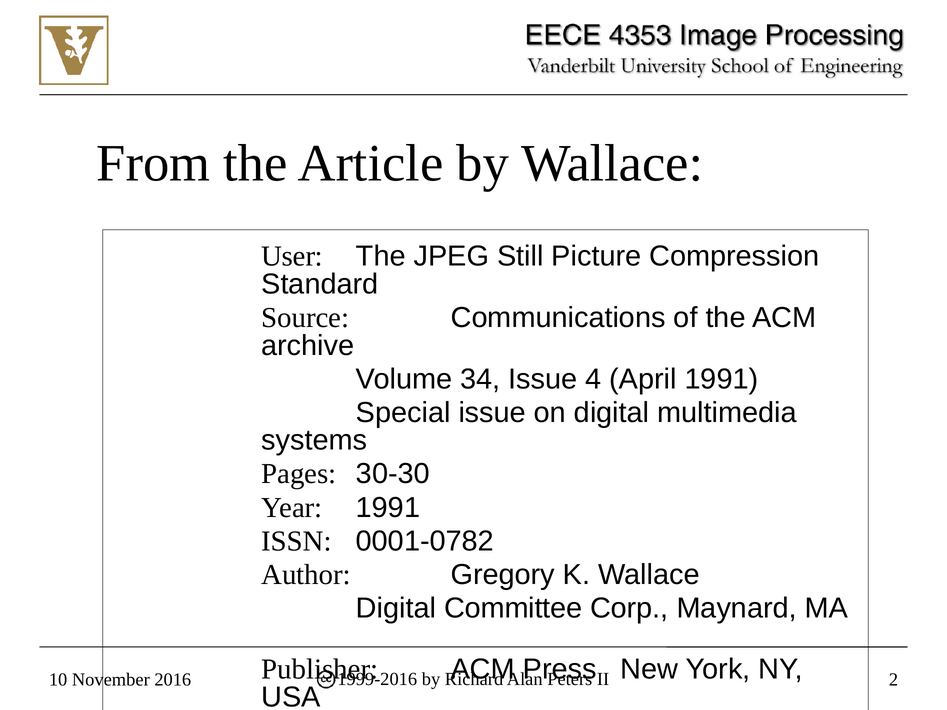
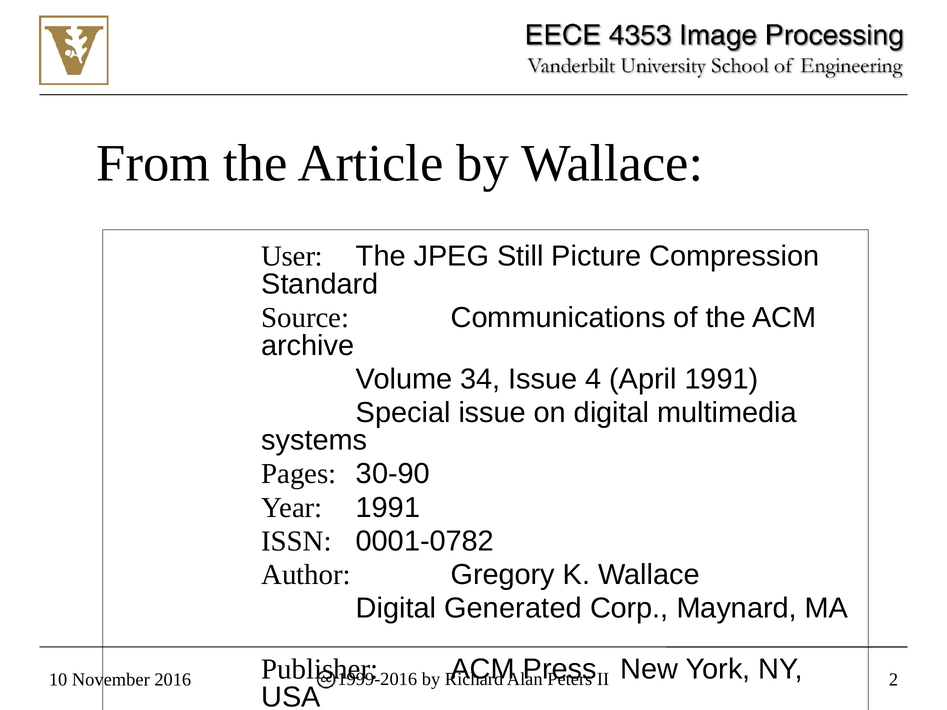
30-30: 30-30 -> 30-90 (393, 474)
Committee: Committee -> Generated (513, 608)
